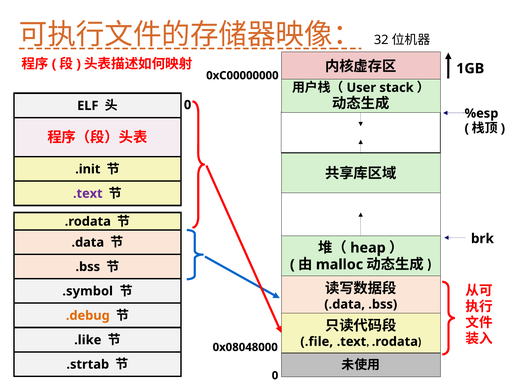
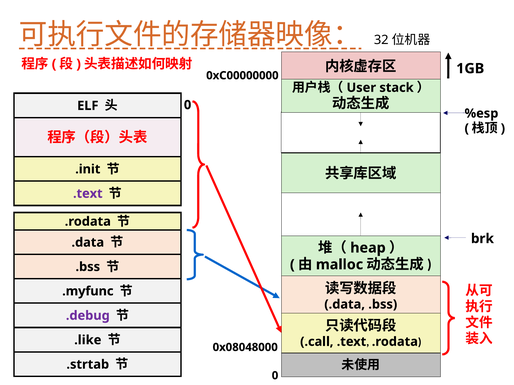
.symbol: .symbol -> .myfunc (88, 292)
.debug colour: orange -> purple (88, 316)
.file: .file -> .call (317, 342)
